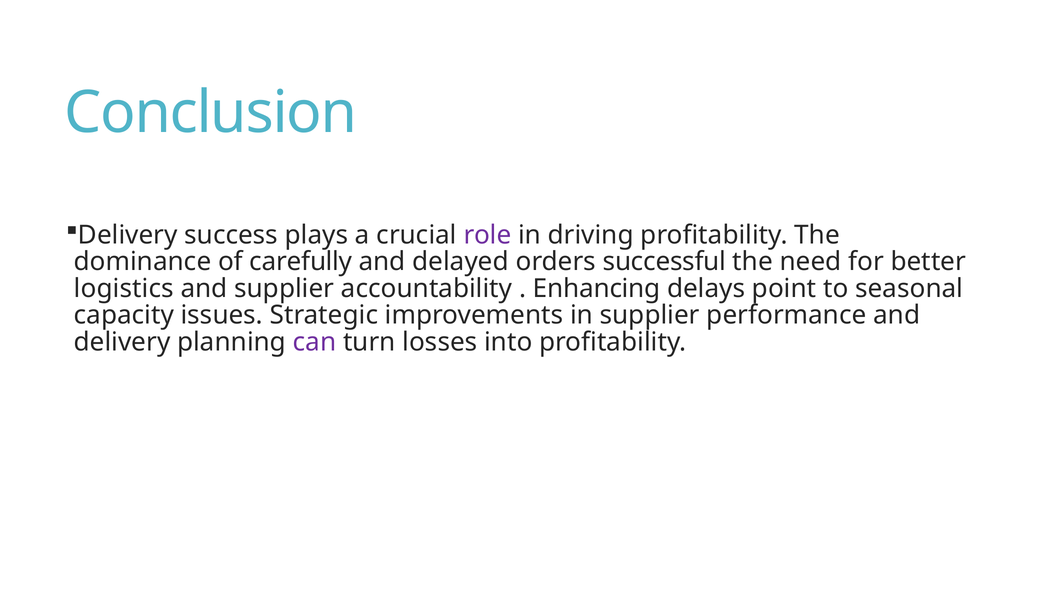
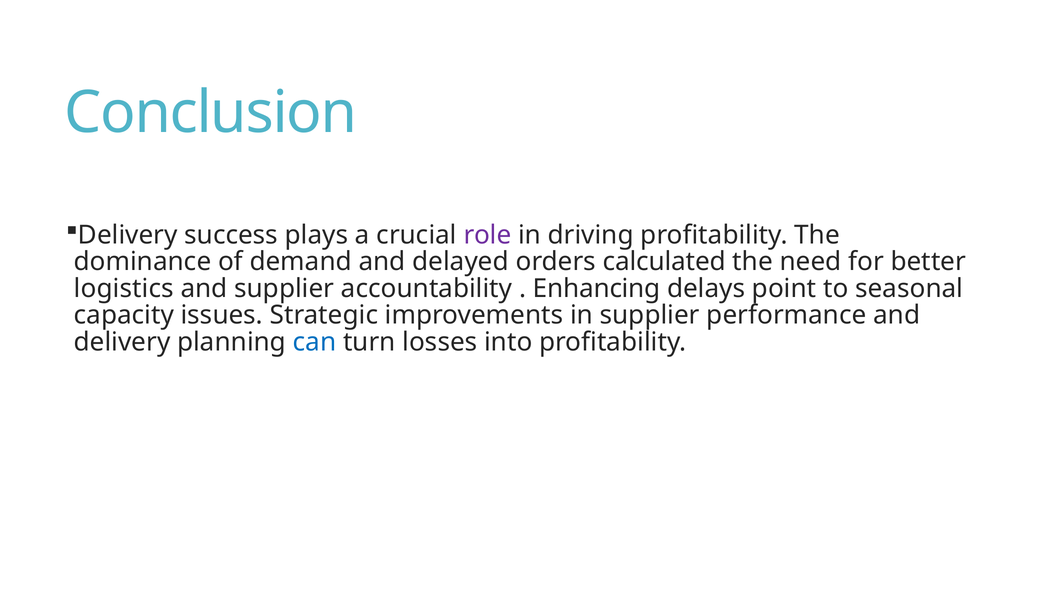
carefully: carefully -> demand (301, 262)
successful: successful -> calculated (664, 262)
can colour: purple -> blue (315, 342)
